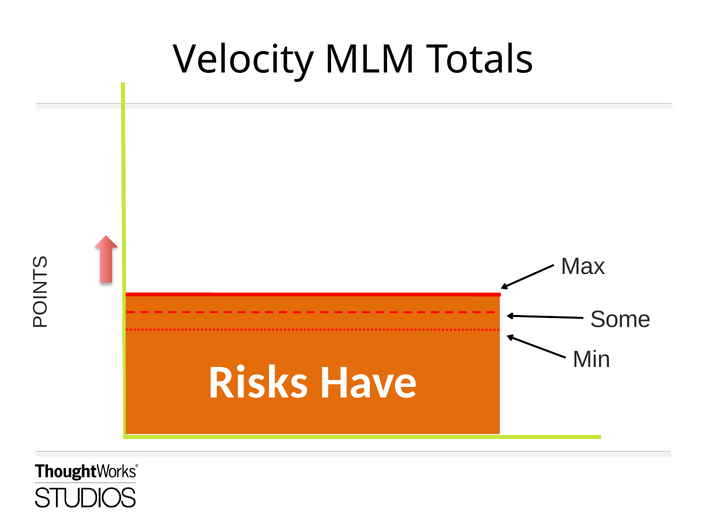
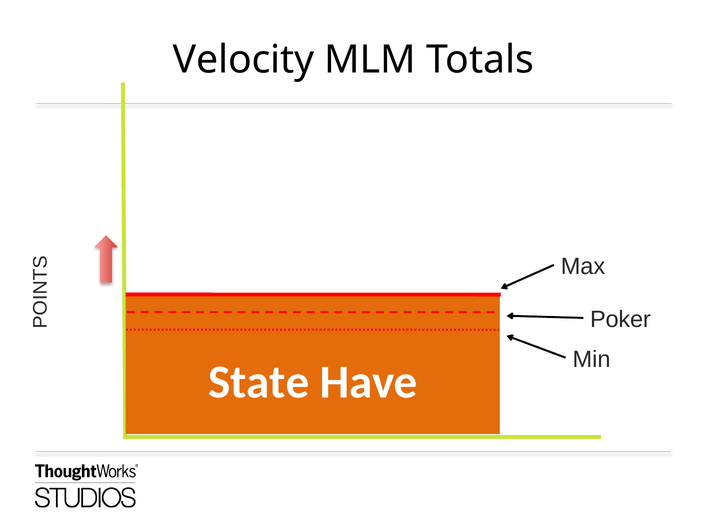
Some: Some -> Poker (620, 320)
Risks: Risks -> State (259, 382)
